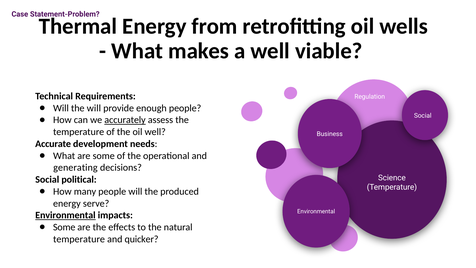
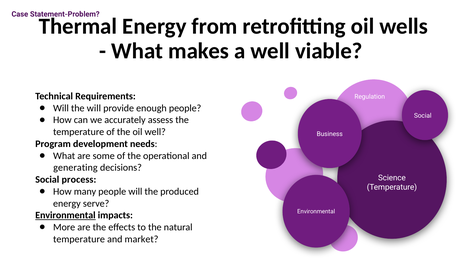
accurately underline: present -> none (125, 120)
Accurate: Accurate -> Program (53, 144)
political: political -> process (79, 179)
Some: Some -> More (64, 227)
quicker: quicker -> market (142, 239)
